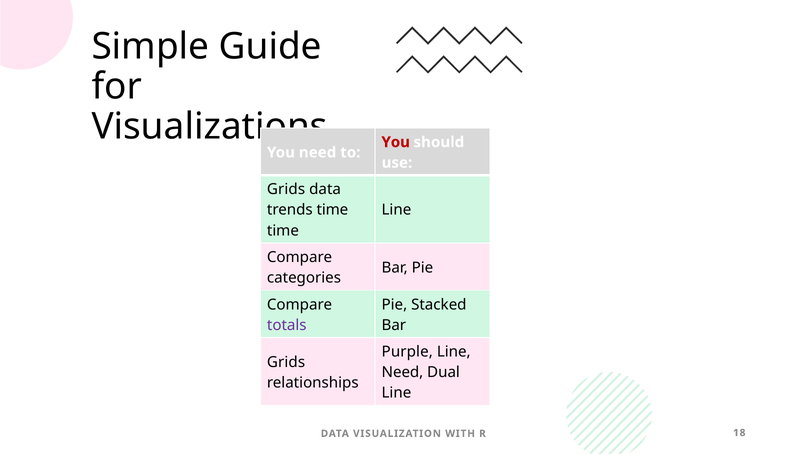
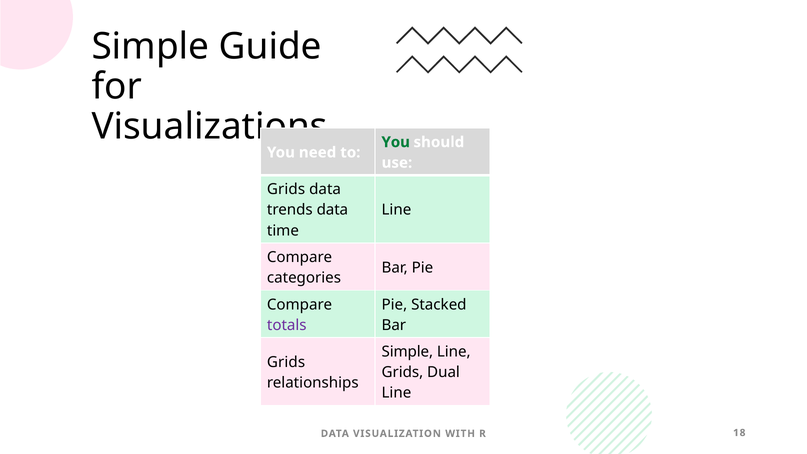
You colour: red -> green (396, 142)
trends time: time -> data (332, 210)
Purple: Purple -> Simple (407, 352)
Need: Need -> Grids (402, 372)
